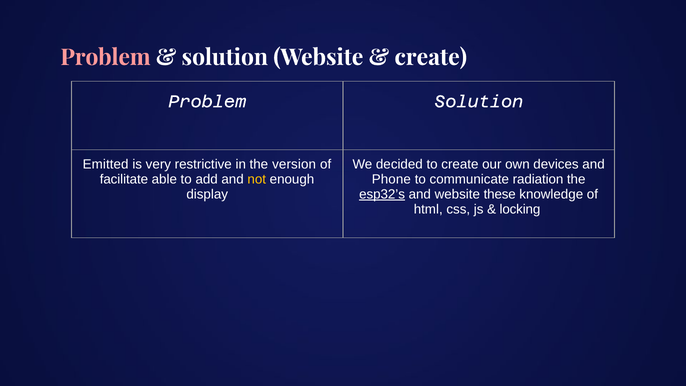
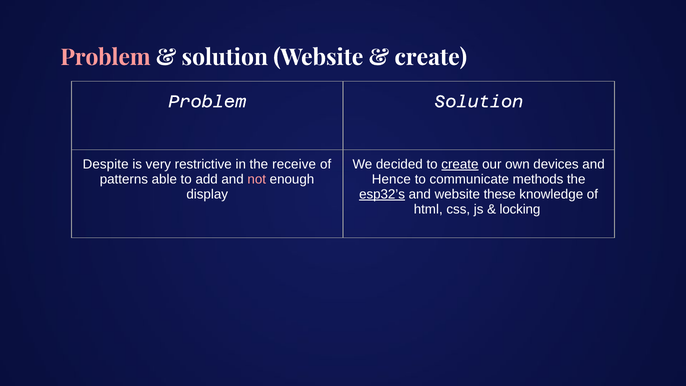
Emitted: Emitted -> Despite (106, 164)
version: version -> receive (294, 164)
create underline: none -> present (460, 164)
facilitate: facilitate -> patterns (124, 179)
not colour: yellow -> pink (257, 179)
Phone: Phone -> Hence (391, 179)
radiation: radiation -> methods (538, 179)
